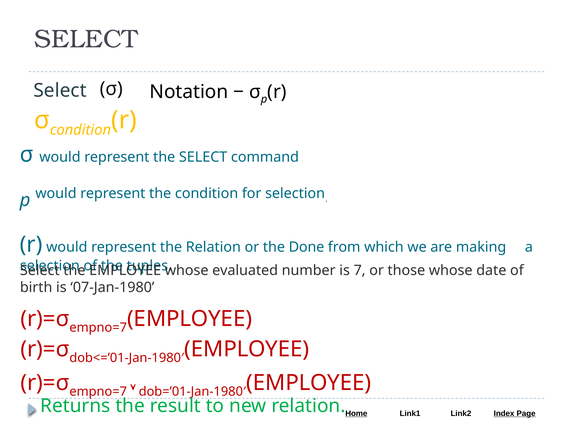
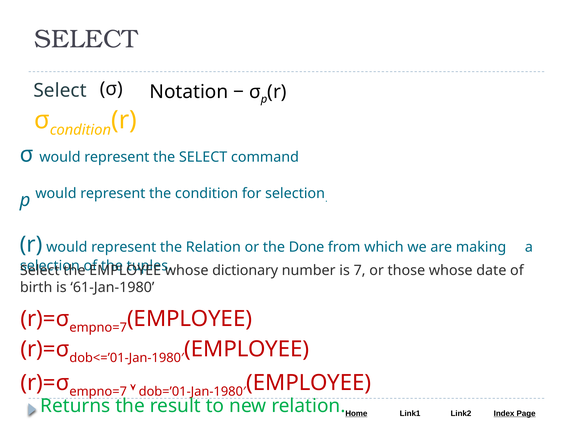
evaluated: evaluated -> dictionary (245, 270)
07-Jan-1980: 07-Jan-1980 -> 61-Jan-1980 (112, 287)
